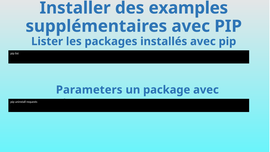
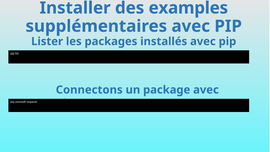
Parameters: Parameters -> Connectons (89, 90)
